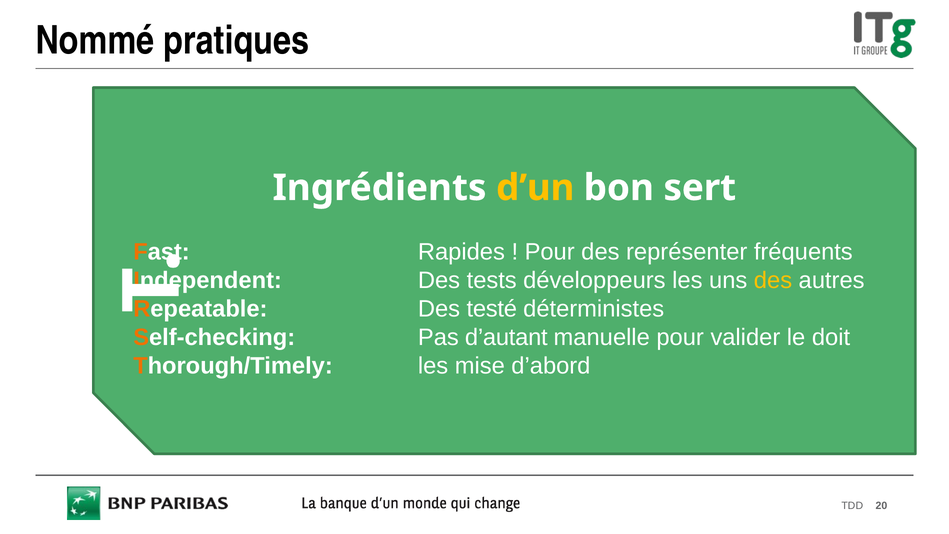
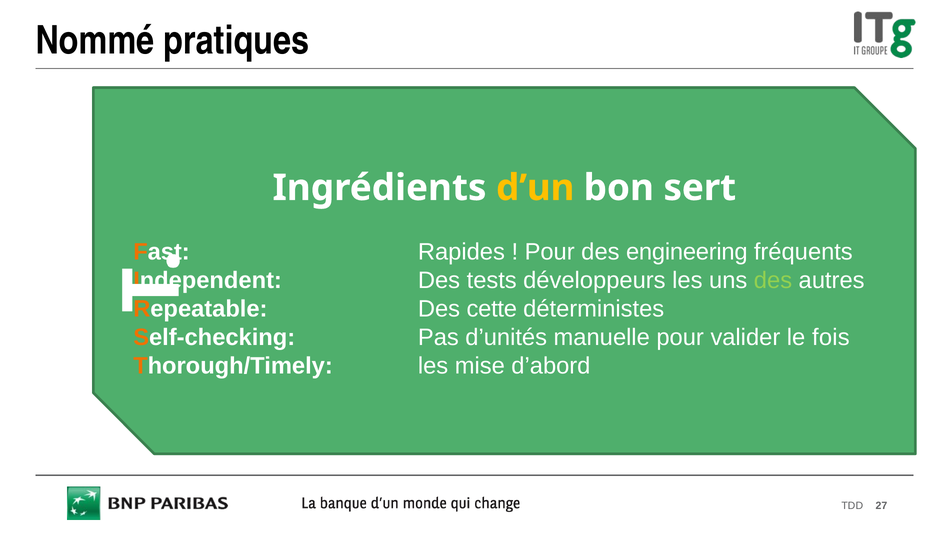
représenter: représenter -> engineering (687, 252)
des colour: yellow -> light green (773, 280)
testé: testé -> cette (492, 309)
d’autant: d’autant -> d’unités (506, 337)
doit: doit -> fois (831, 337)
20: 20 -> 27 (881, 506)
